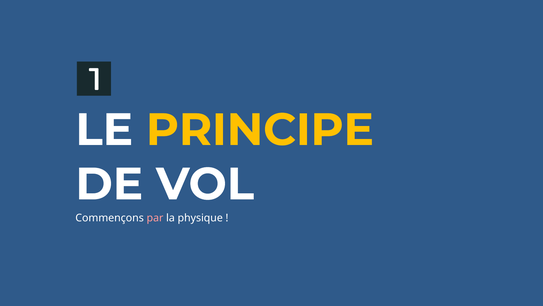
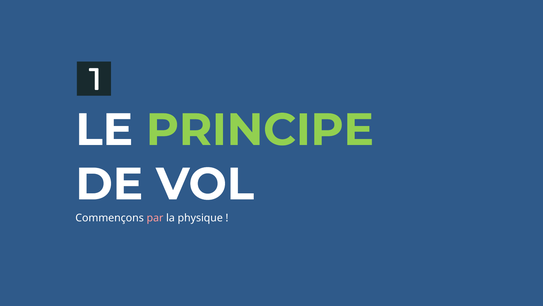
PRINCIPE colour: yellow -> light green (260, 130)
